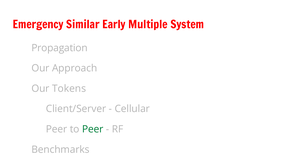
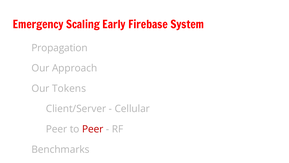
Similar: Similar -> Scaling (83, 24)
Multiple: Multiple -> Firebase (148, 24)
Peer colour: green -> red (93, 129)
